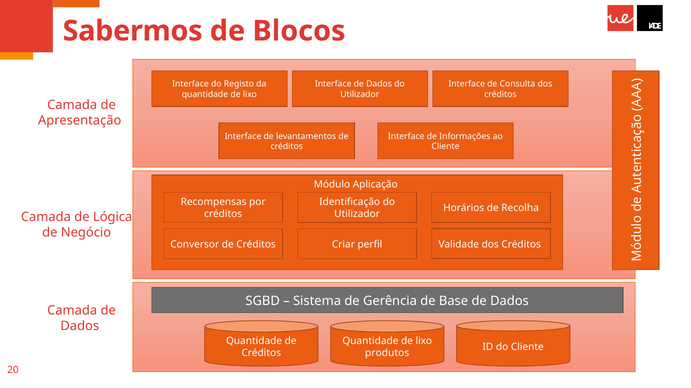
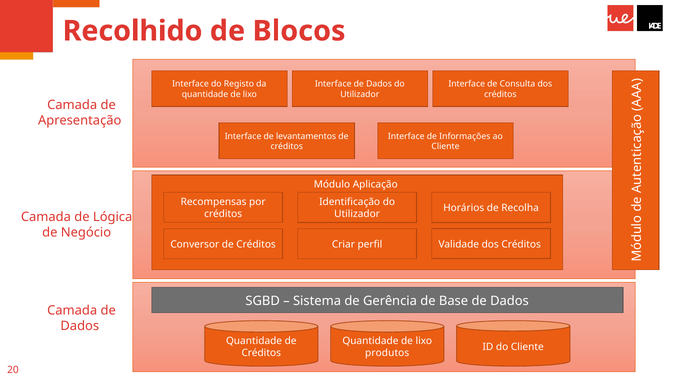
Sabermos: Sabermos -> Recolhido (133, 31)
